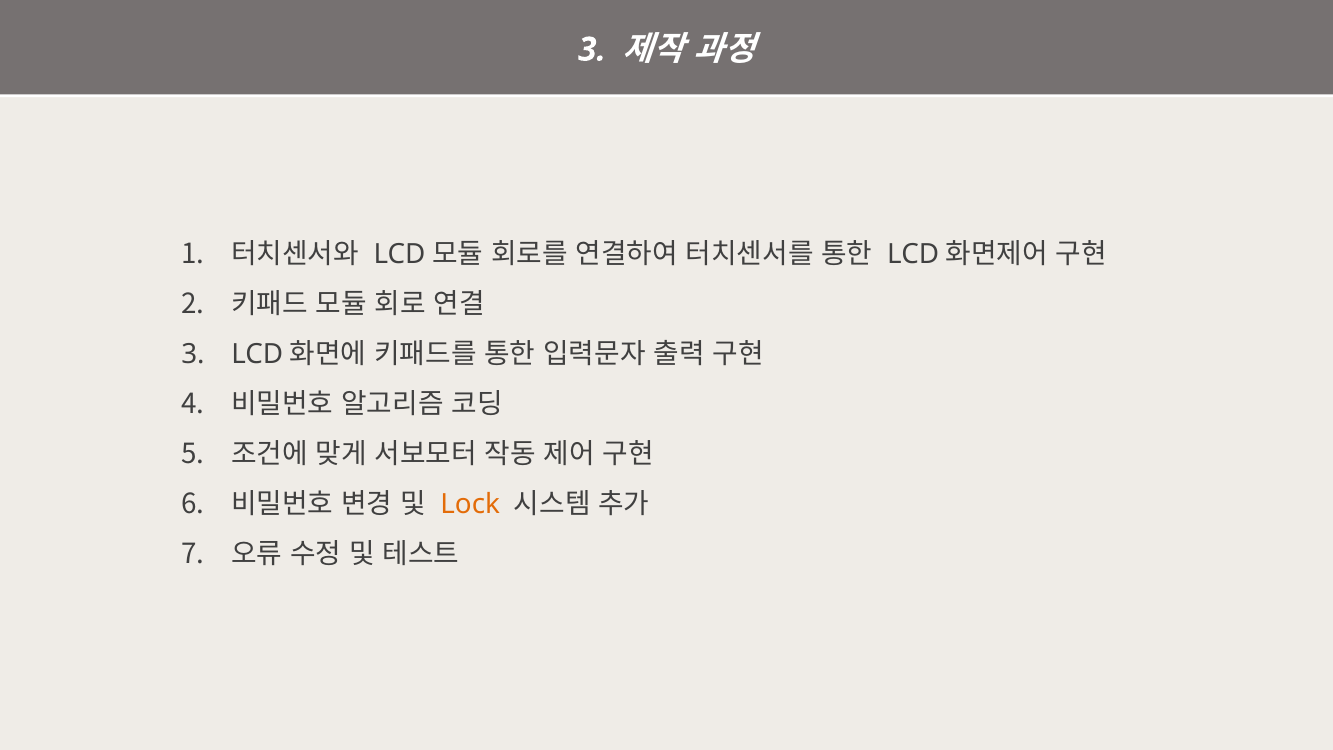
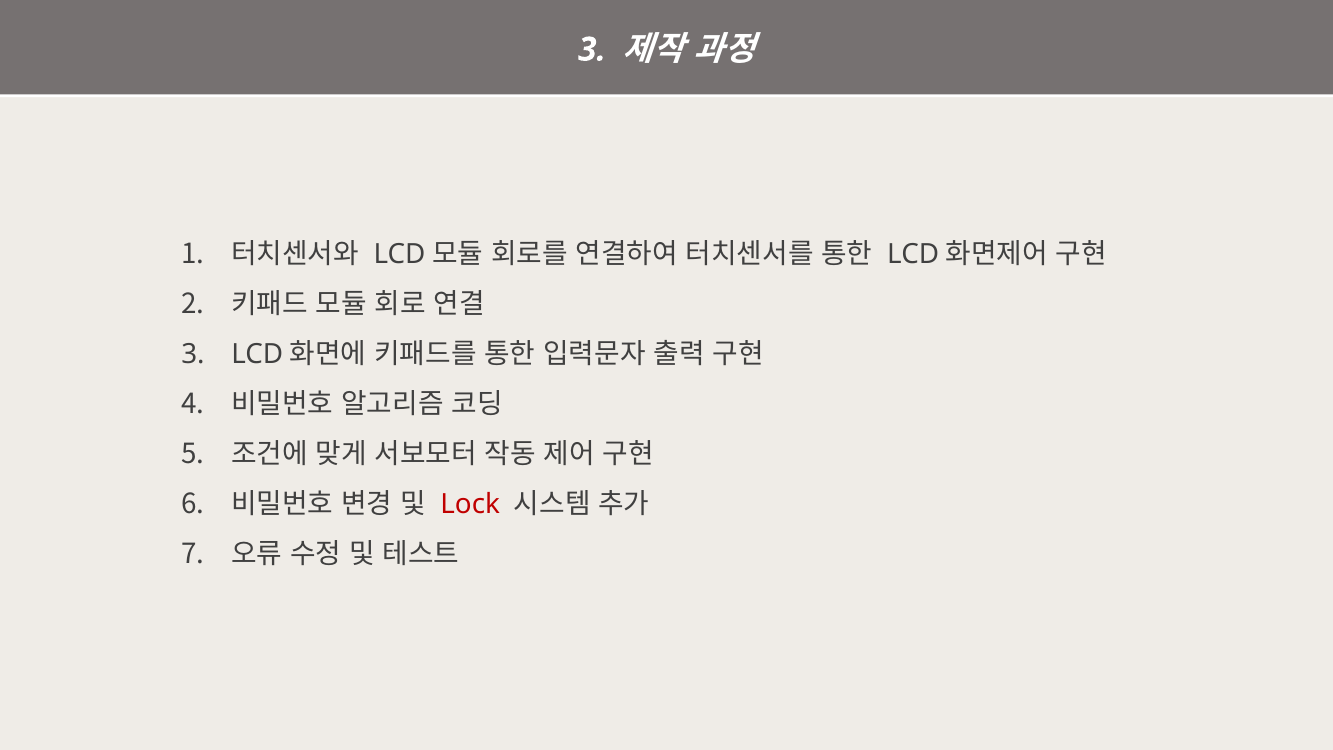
Lock colour: orange -> red (470, 504)
